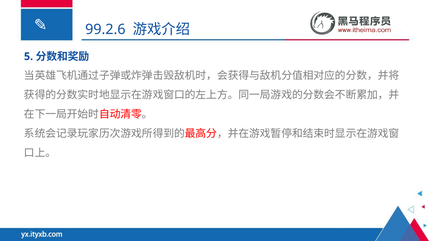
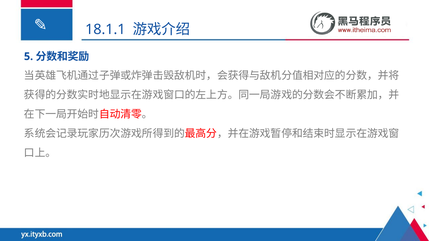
99.2.6: 99.2.6 -> 18.1.1 (105, 29)
